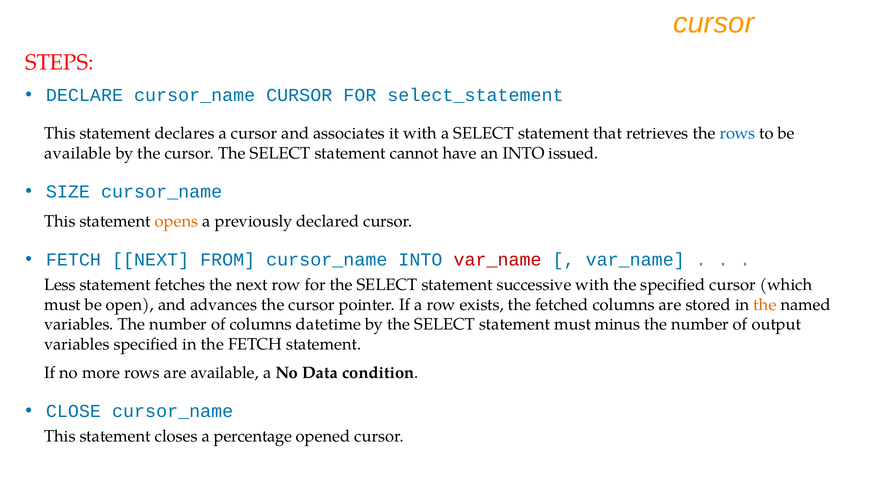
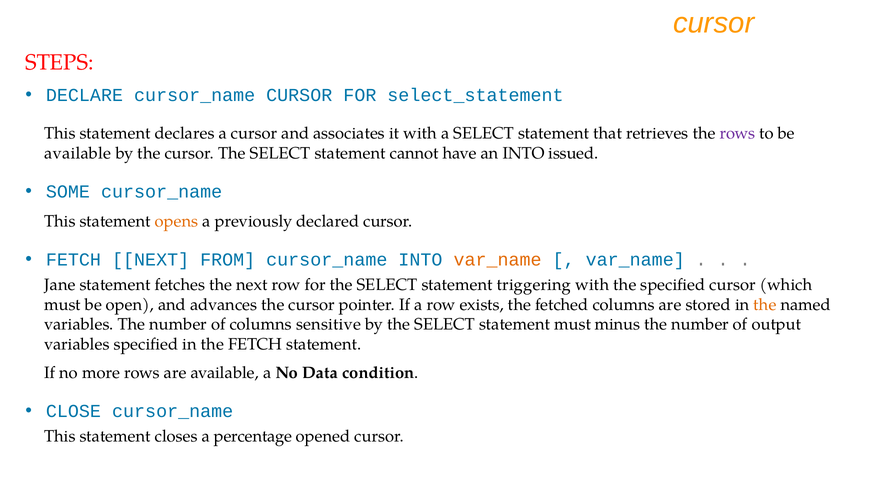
rows colour: blue -> purple (738, 134)
SIZE: SIZE -> SOME (68, 192)
var_name colour: red -> orange (498, 260)
Less: Less -> Jane (60, 285)
successive: successive -> triggering (534, 285)
datetime: datetime -> sensitive (329, 325)
